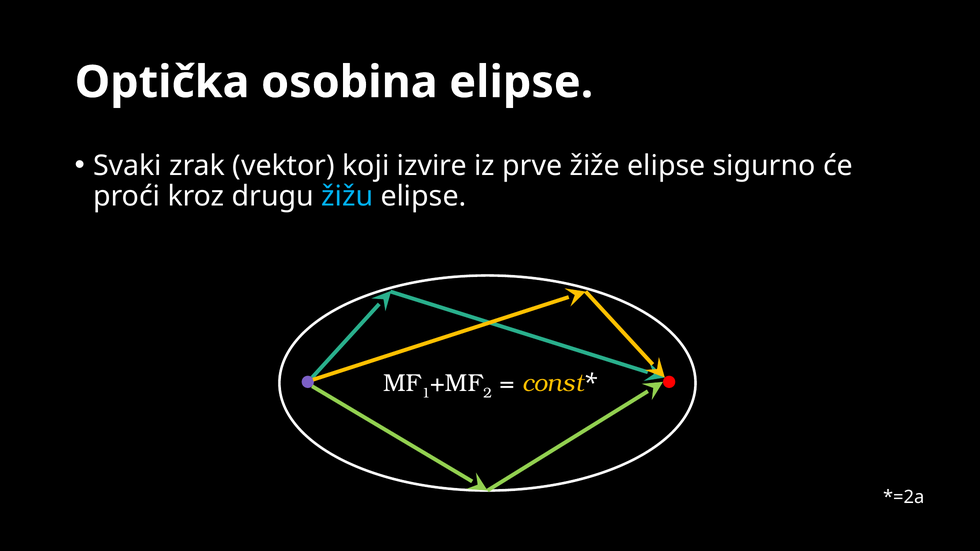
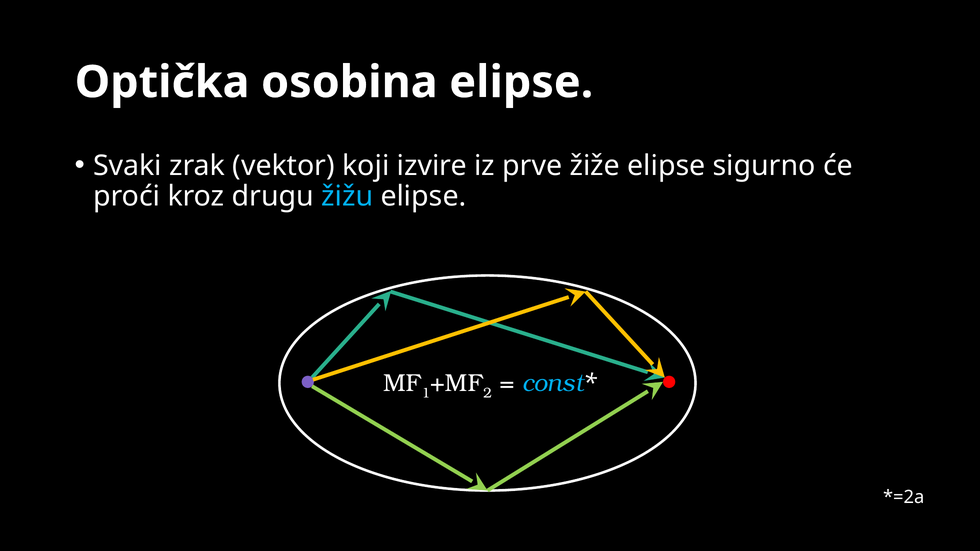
const colour: yellow -> light blue (553, 384)
